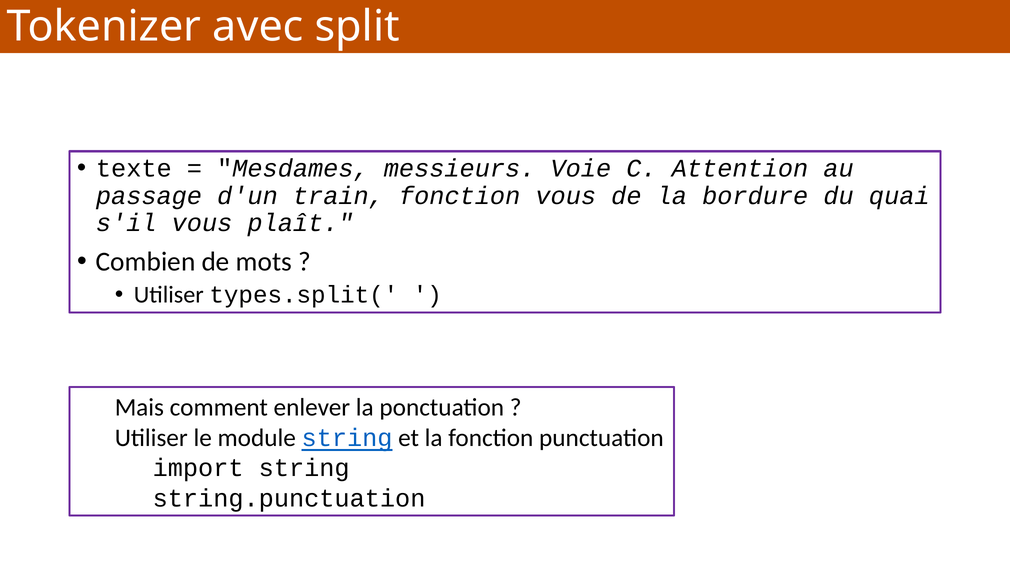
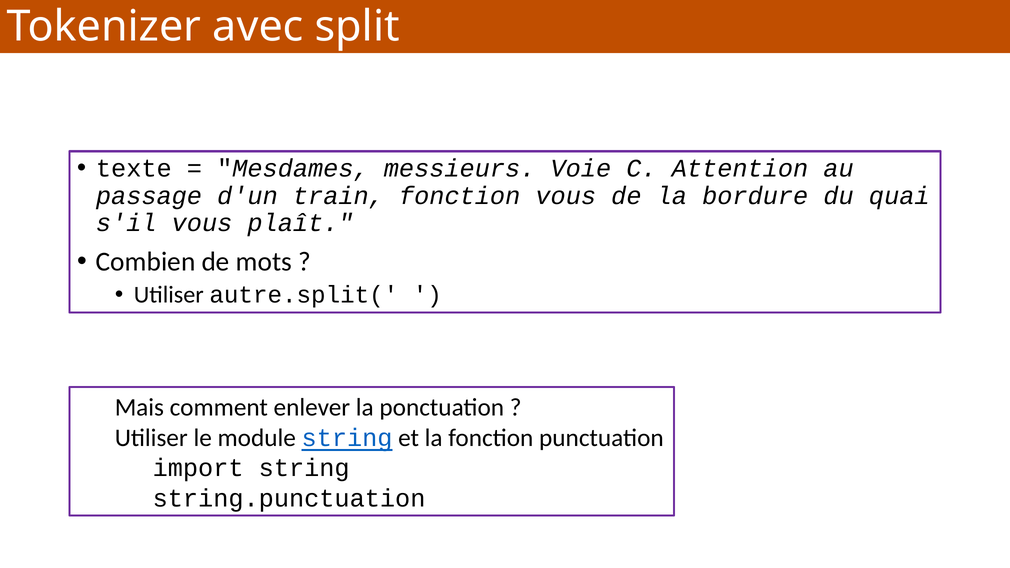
types.split(: types.split( -> autre.split( (304, 295)
